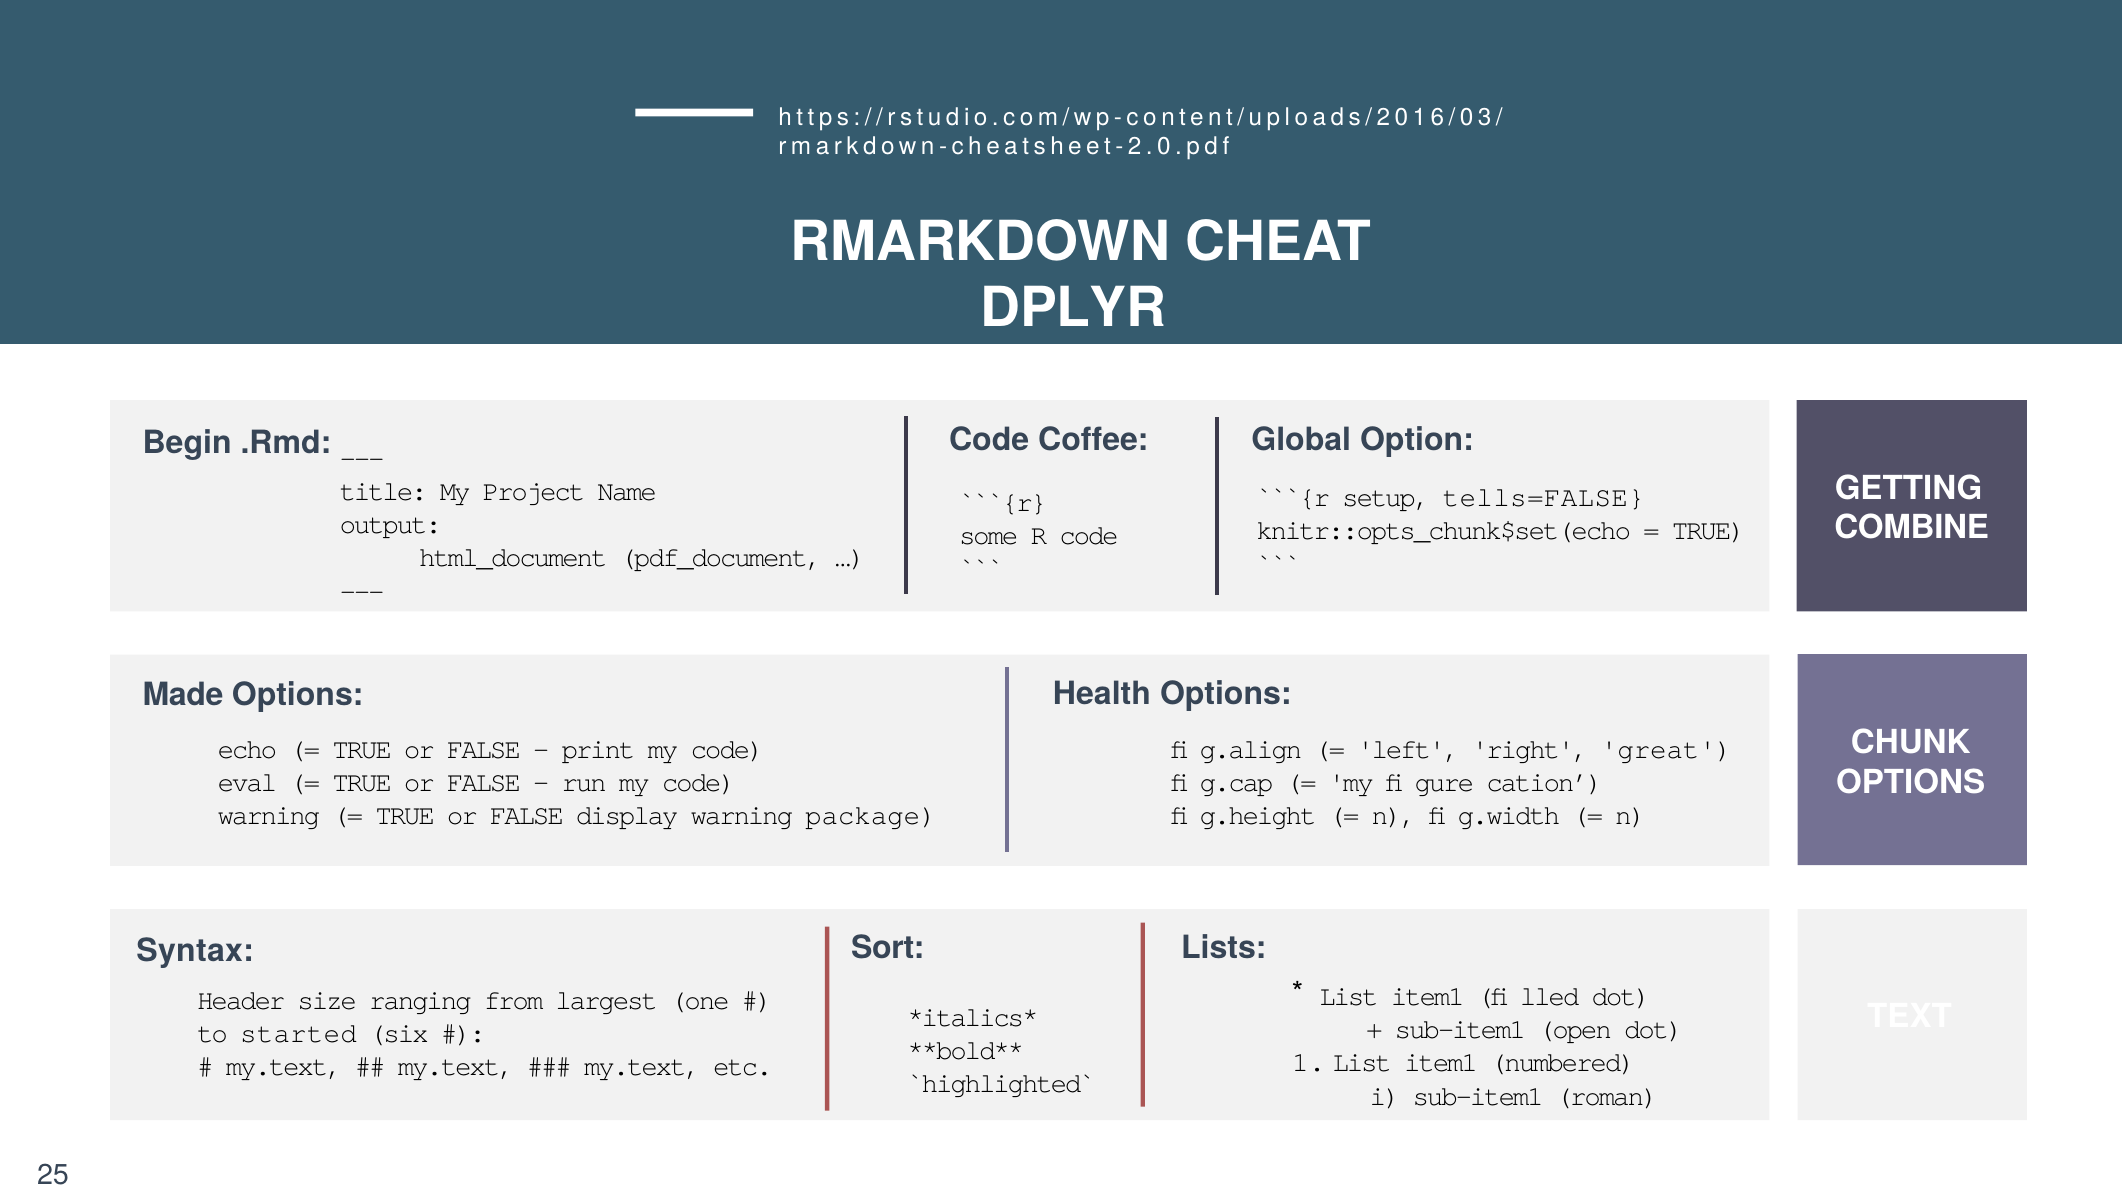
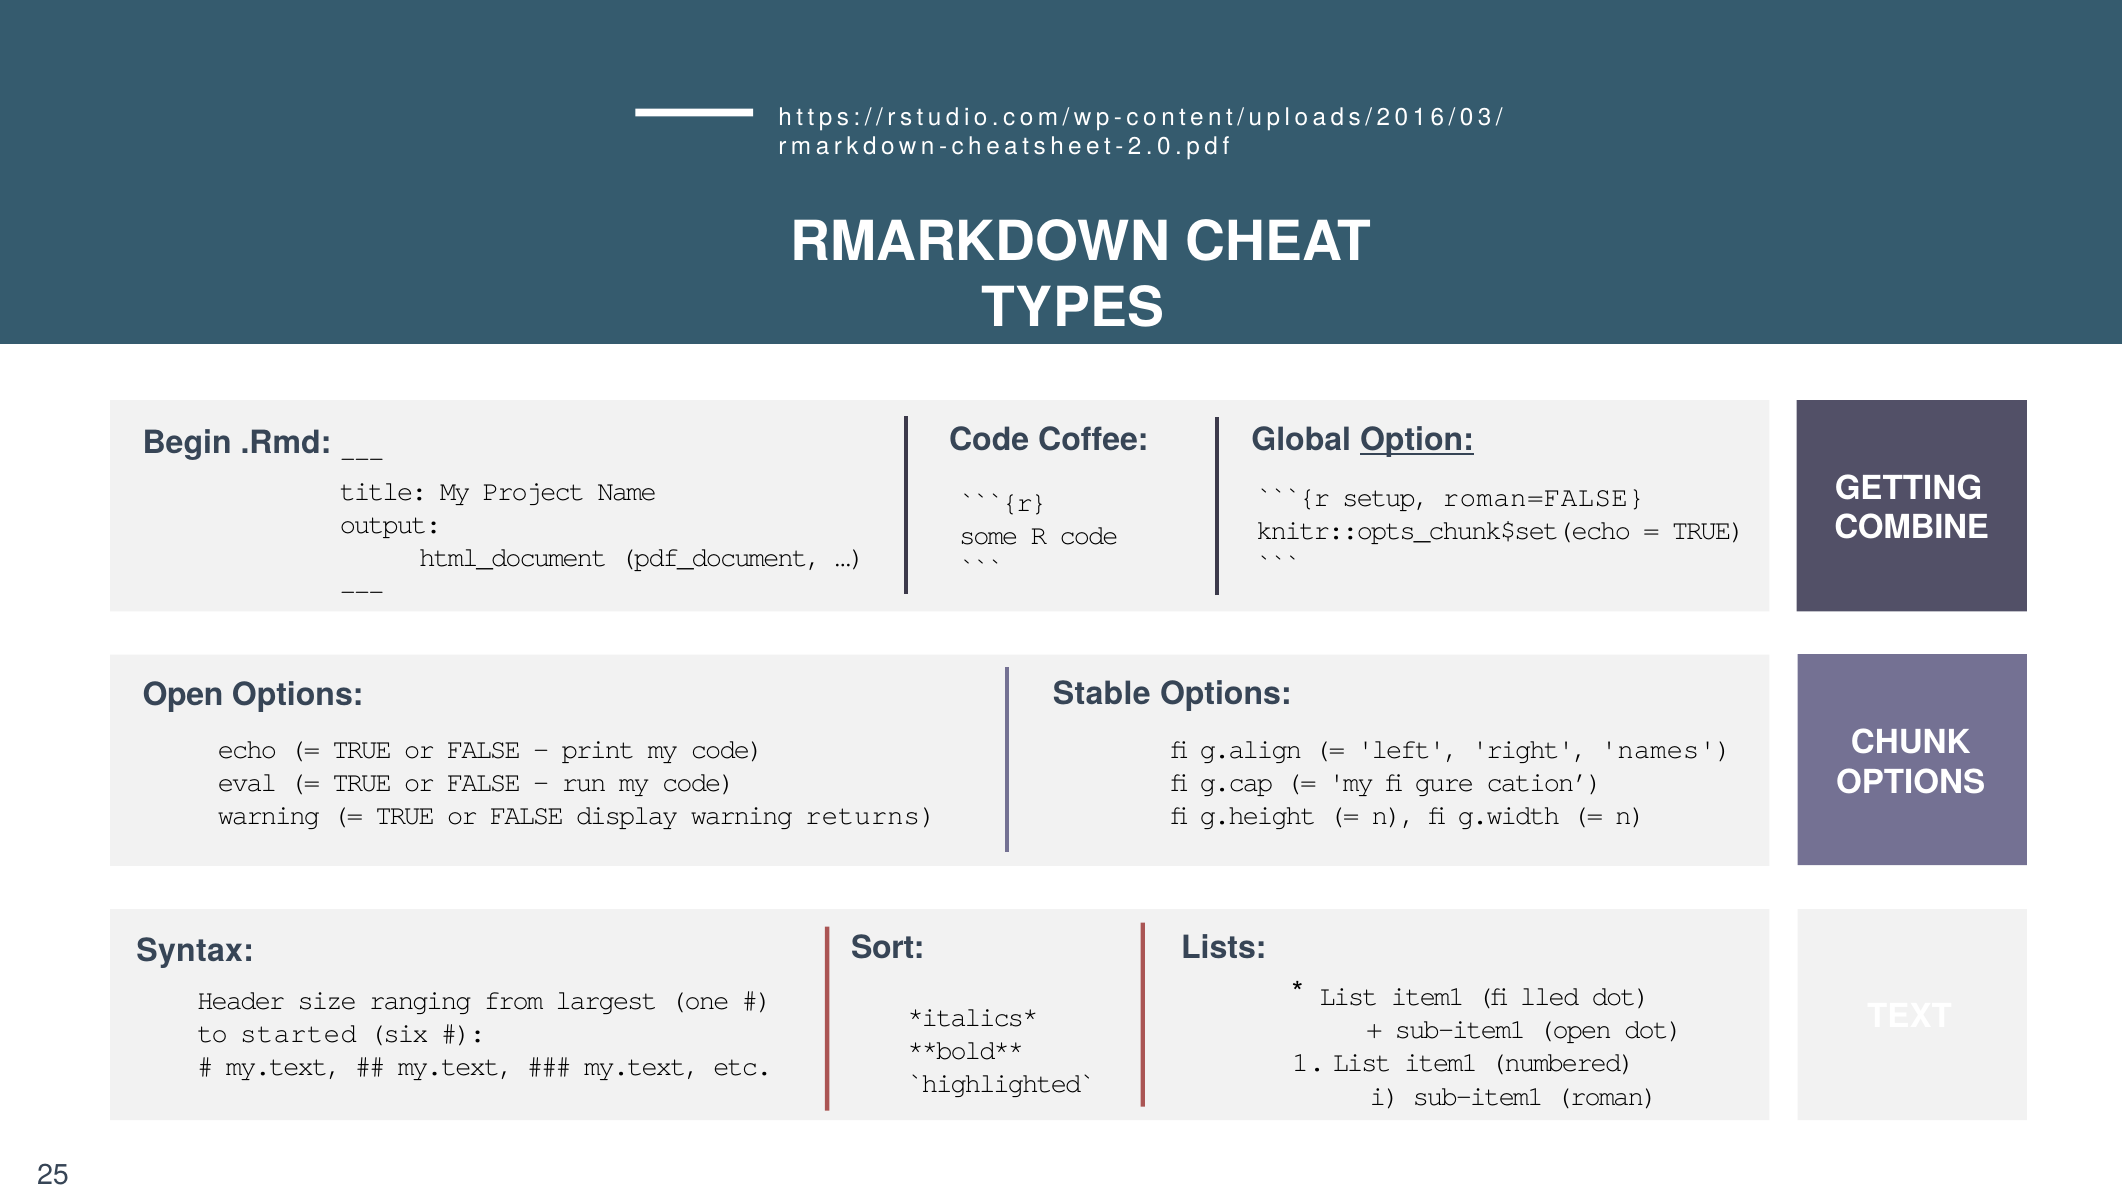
DPLYR: DPLYR -> TYPES (1073, 309)
Option underline: none -> present (1417, 440)
tells=FALSE: tells=FALSE -> roman=FALSE (1544, 498)
Health: Health -> Stable (1102, 694)
Made: Made -> Open (183, 695)
great: great -> names (1667, 749)
package: package -> returns (871, 816)
